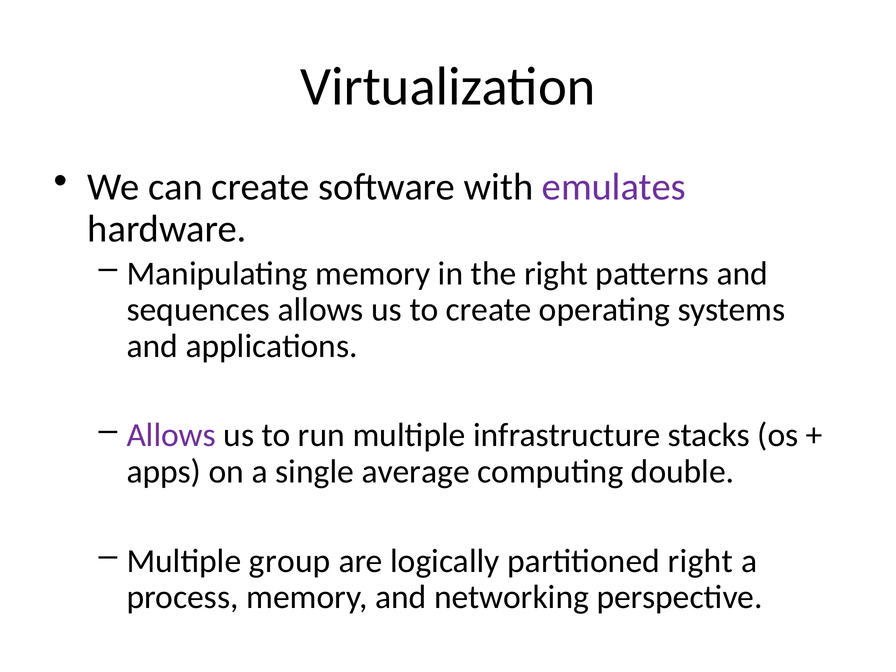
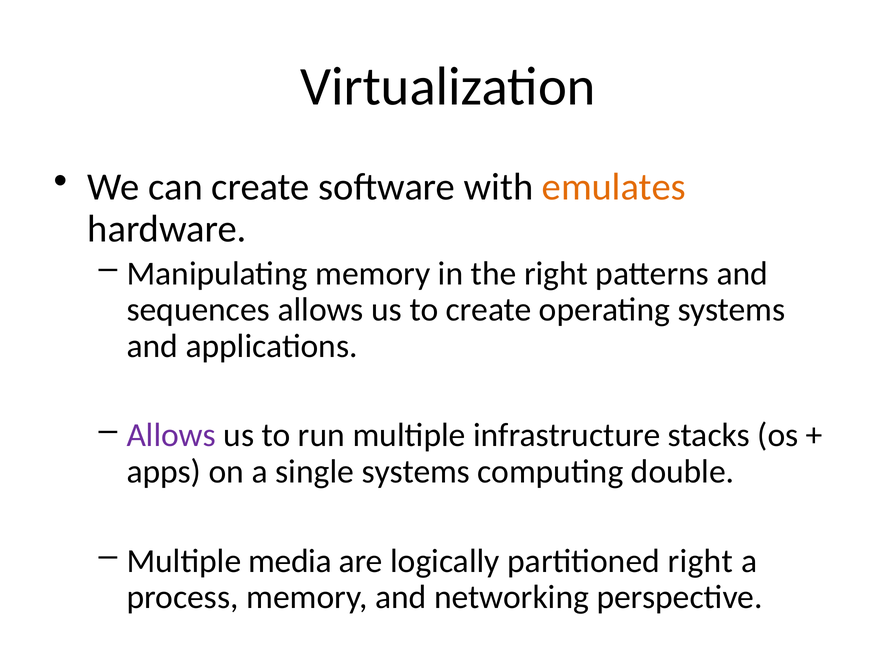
emulates colour: purple -> orange (614, 187)
single average: average -> systems (416, 472)
group: group -> media (290, 561)
